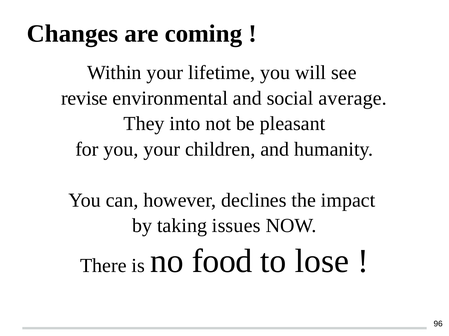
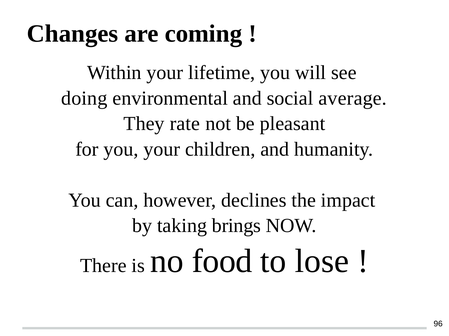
revise: revise -> doing (84, 98)
into: into -> rate (185, 124)
issues: issues -> brings (236, 226)
